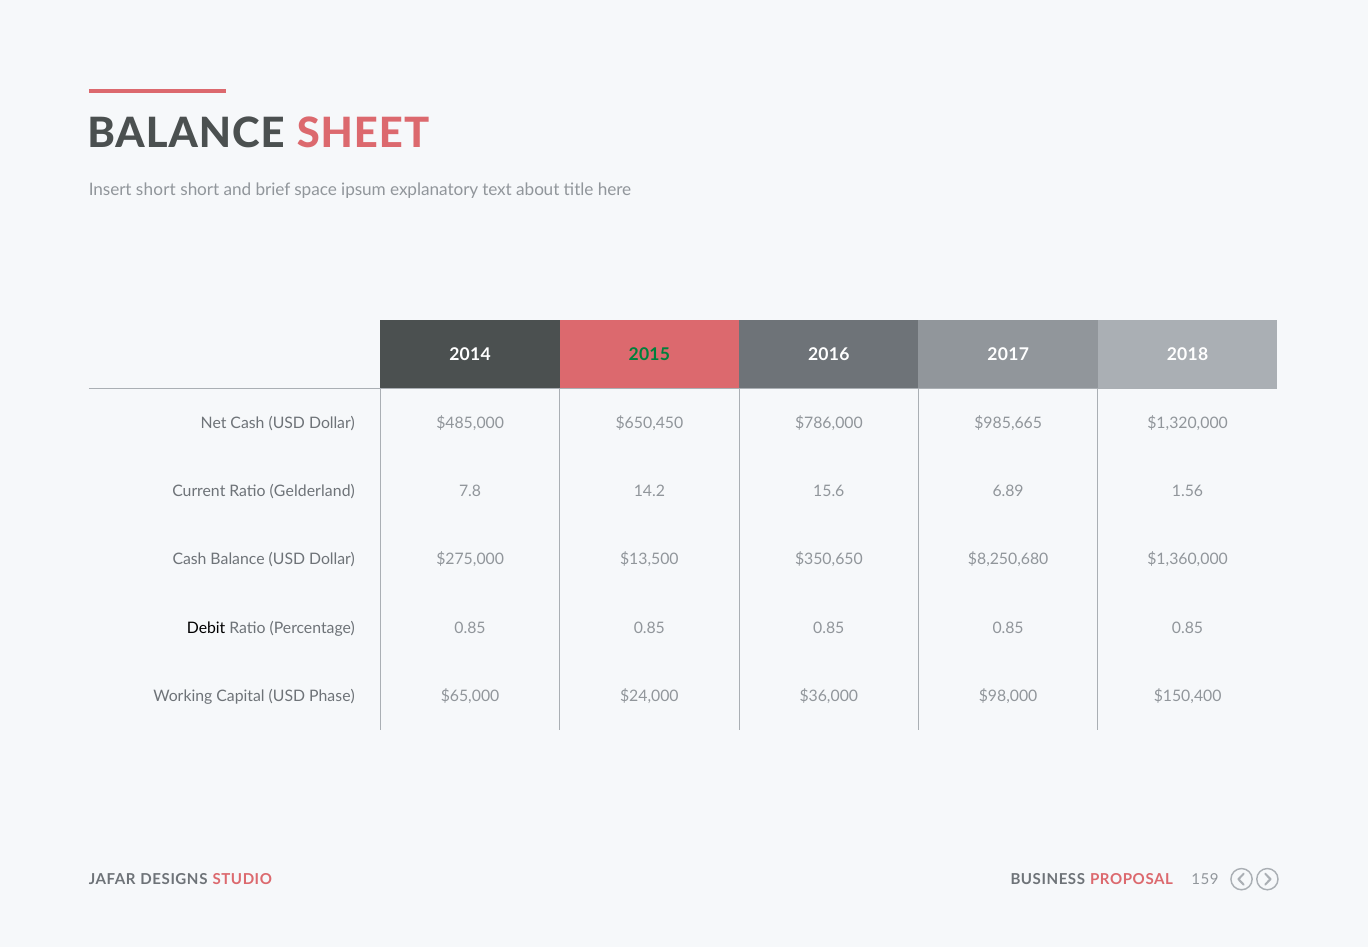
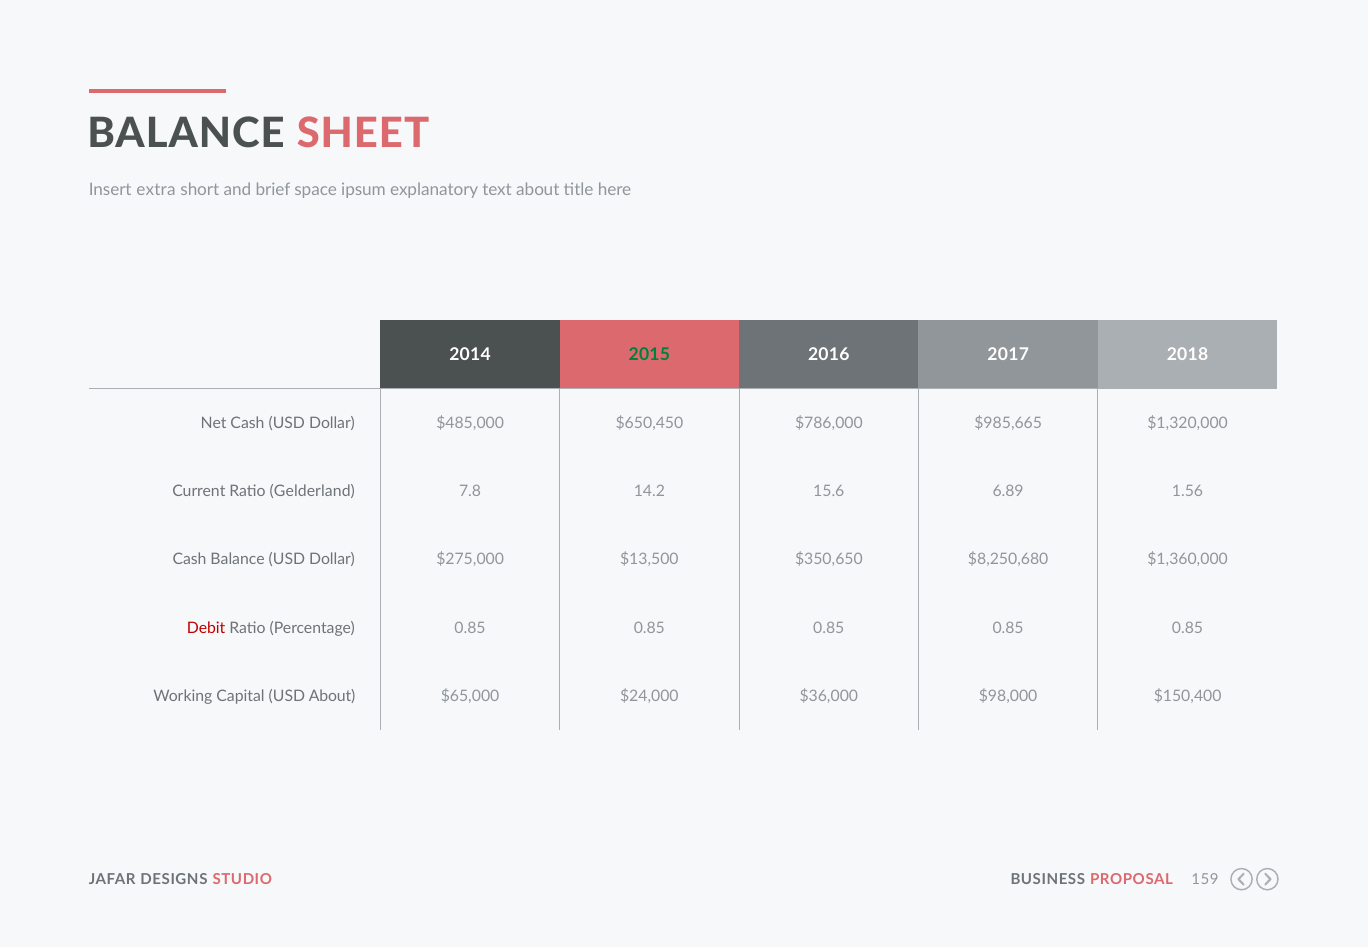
Insert short: short -> extra (156, 190)
Debit colour: black -> red (206, 628)
USD Phase: Phase -> About (332, 696)
